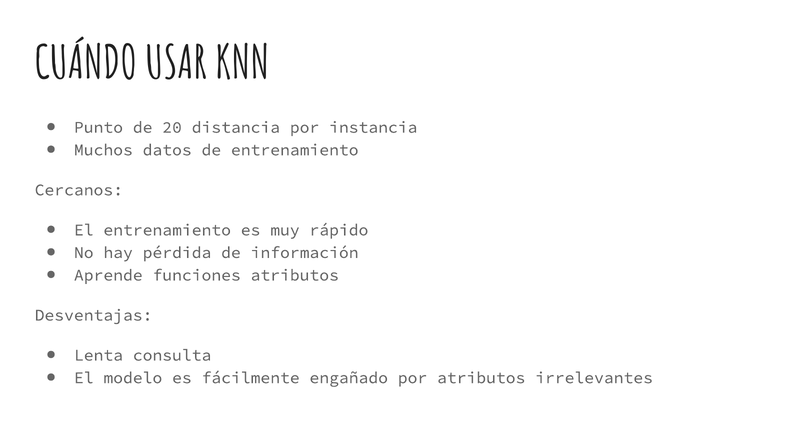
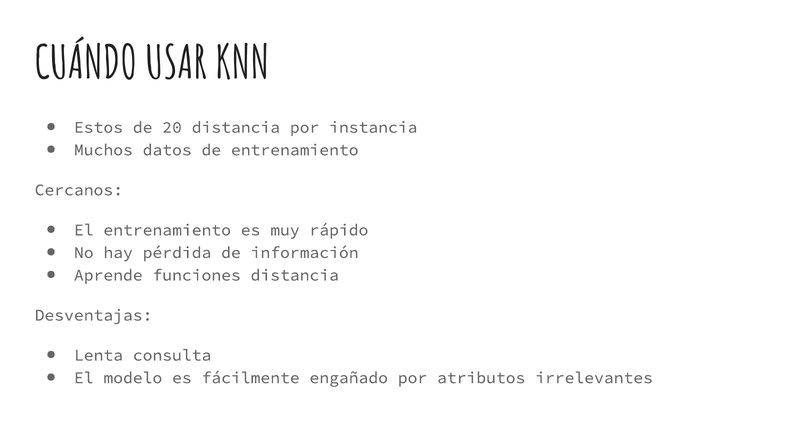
Punto: Punto -> Estos (98, 127)
funciones atributos: atributos -> distancia (295, 275)
